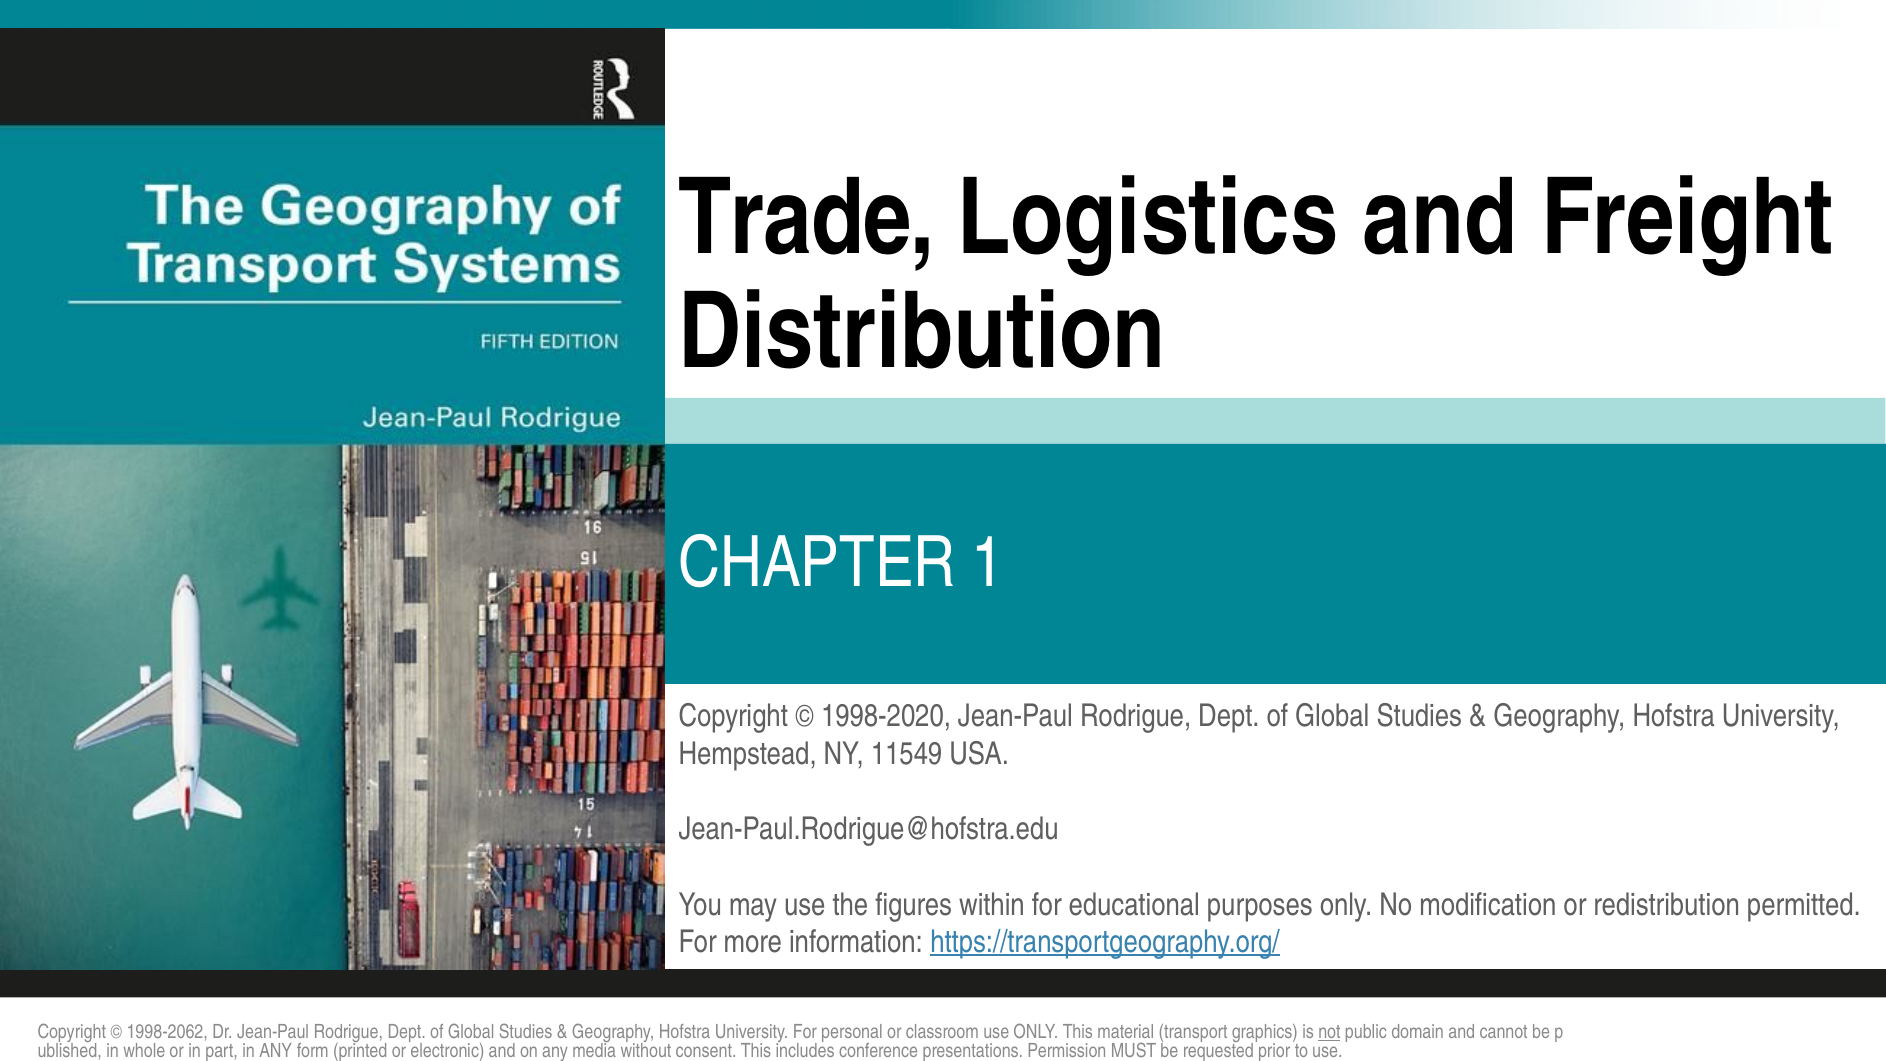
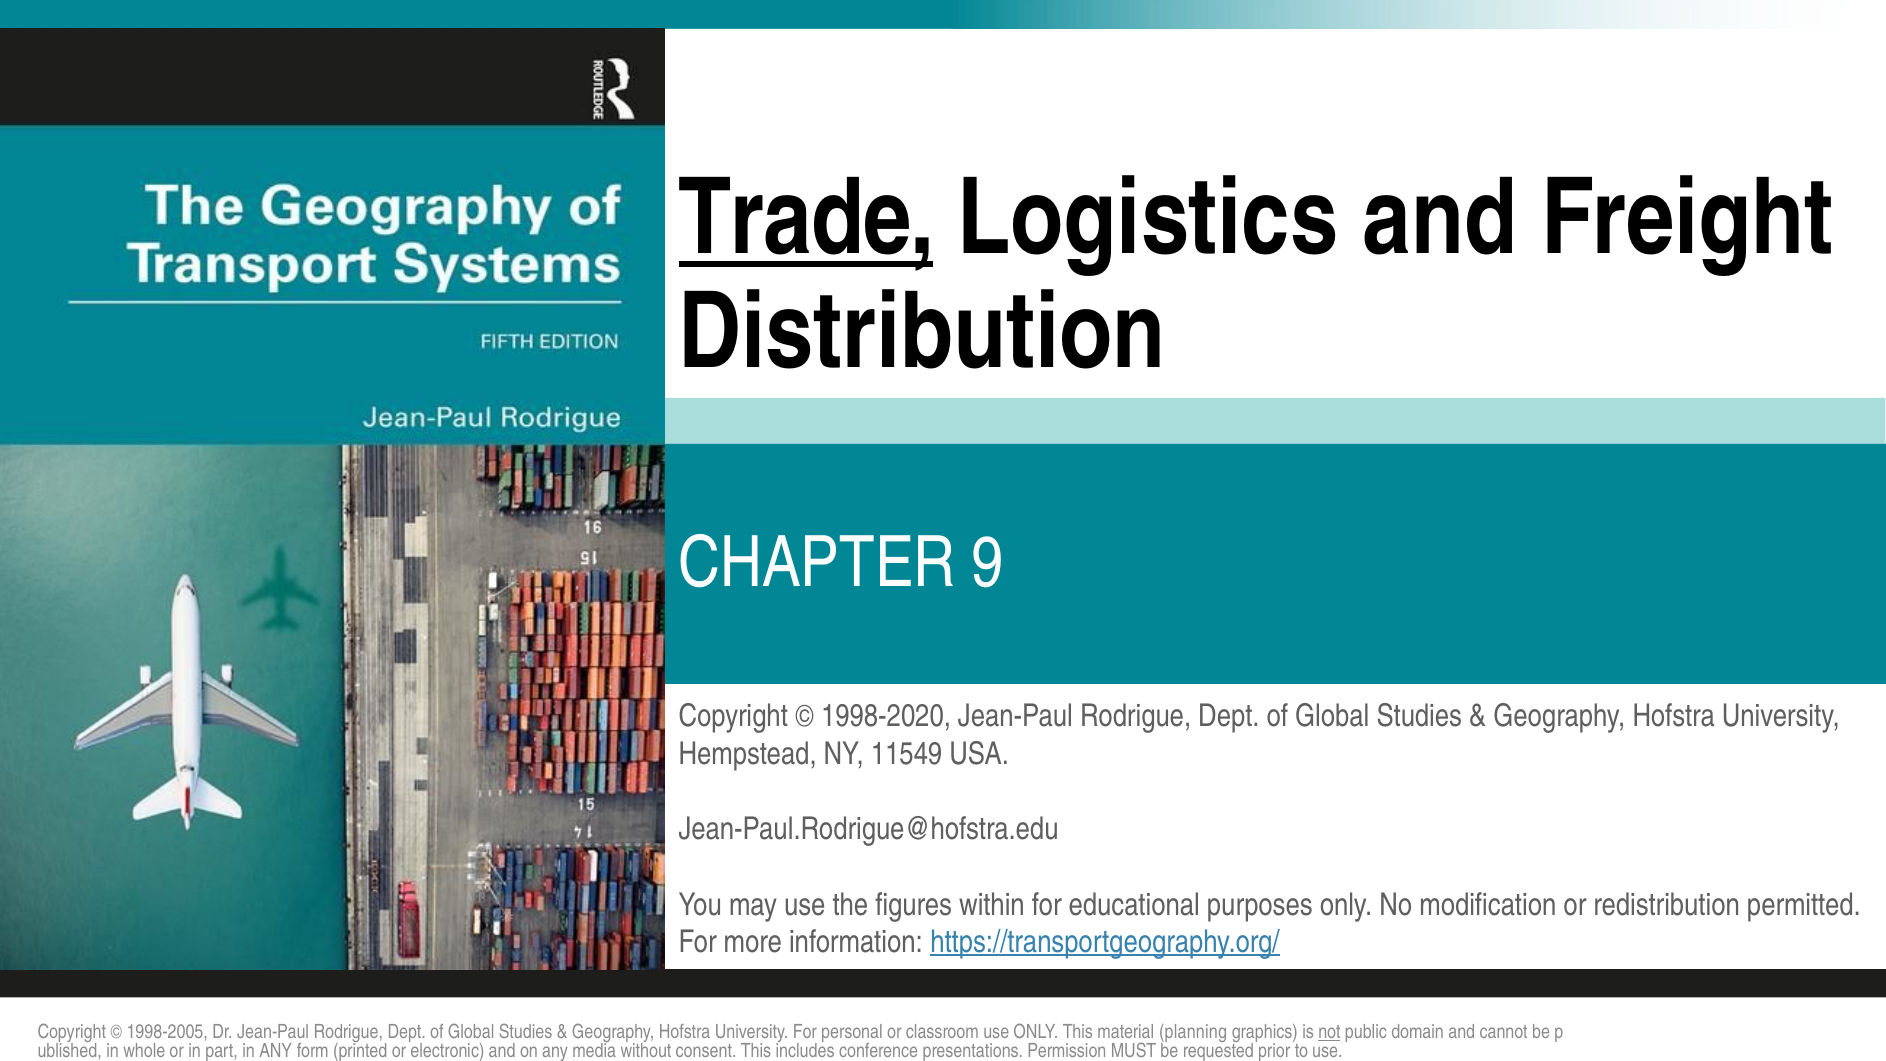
Trade underline: none -> present (807, 218)
1: 1 -> 9 (988, 563)
1998-2062: 1998-2062 -> 1998-2005 (167, 1032)
transport: transport -> planning (1193, 1032)
